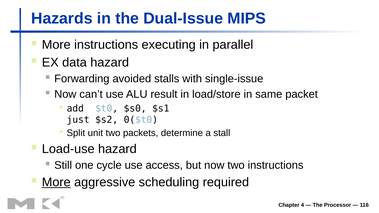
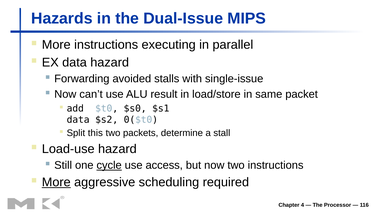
just: just -> data (78, 120)
unit: unit -> this (95, 133)
cycle underline: none -> present (109, 165)
